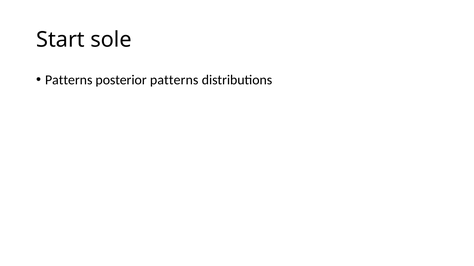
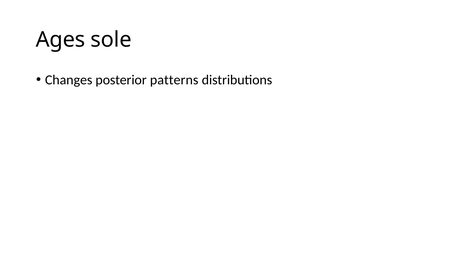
Start: Start -> Ages (61, 40)
Patterns: Patterns -> Changes (69, 80)
